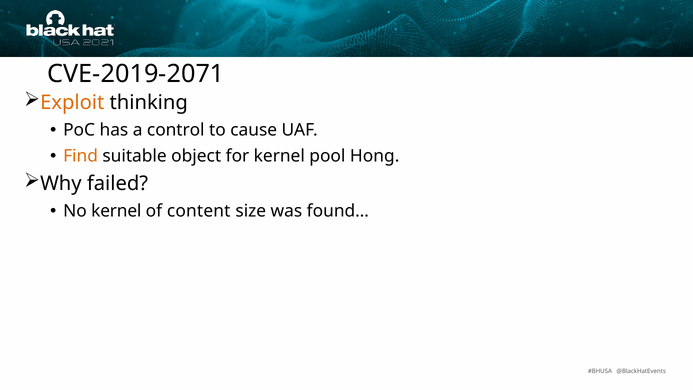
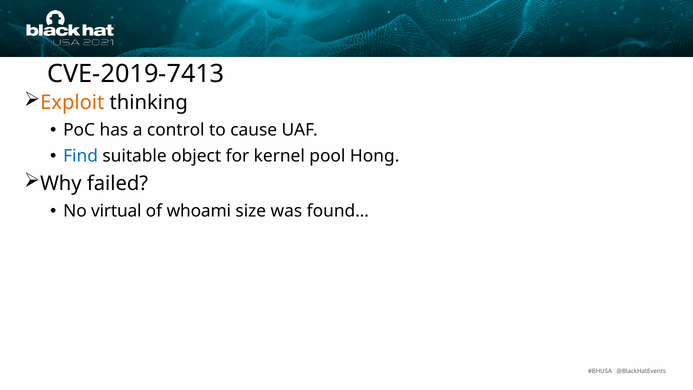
CVE-2019-2071: CVE-2019-2071 -> CVE-2019-7413 (136, 74)
Find colour: orange -> blue (81, 156)
No kernel: kernel -> virtual (116, 211)
content: content -> whoami (199, 211)
